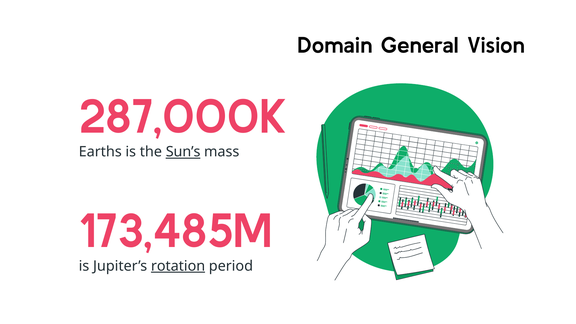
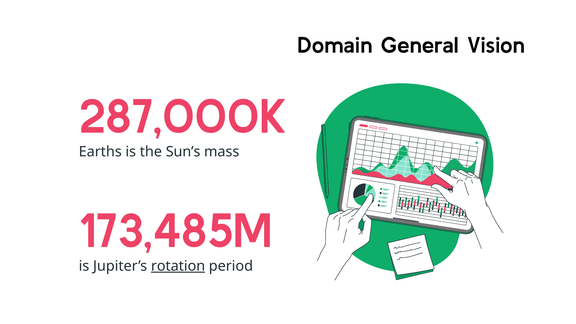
Sun’s underline: present -> none (183, 152)
